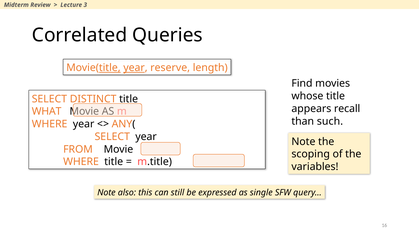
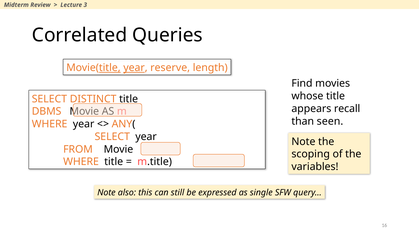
WHAT: WHAT -> DBMS (47, 111)
such: such -> seen (330, 121)
